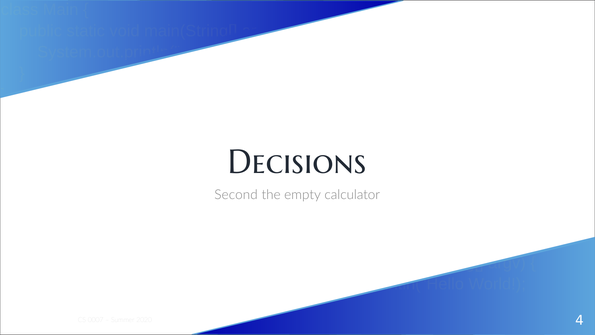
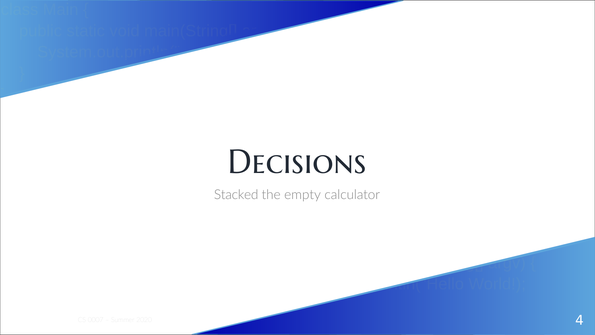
Second: Second -> Stacked (236, 195)
